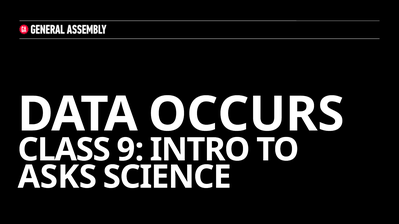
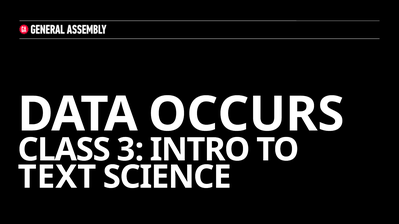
9: 9 -> 3 (130, 150)
ASKS: ASKS -> TEXT (57, 177)
